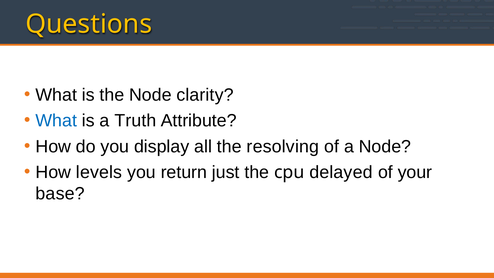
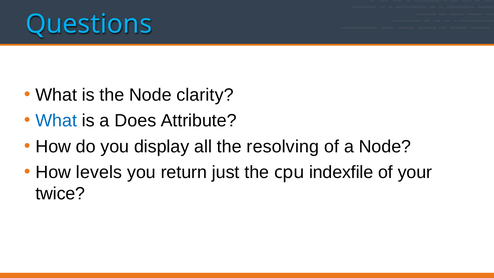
Questions colour: yellow -> light blue (89, 24)
Truth: Truth -> Does (135, 121)
delayed: delayed -> indexfile (341, 172)
base: base -> twice (60, 194)
